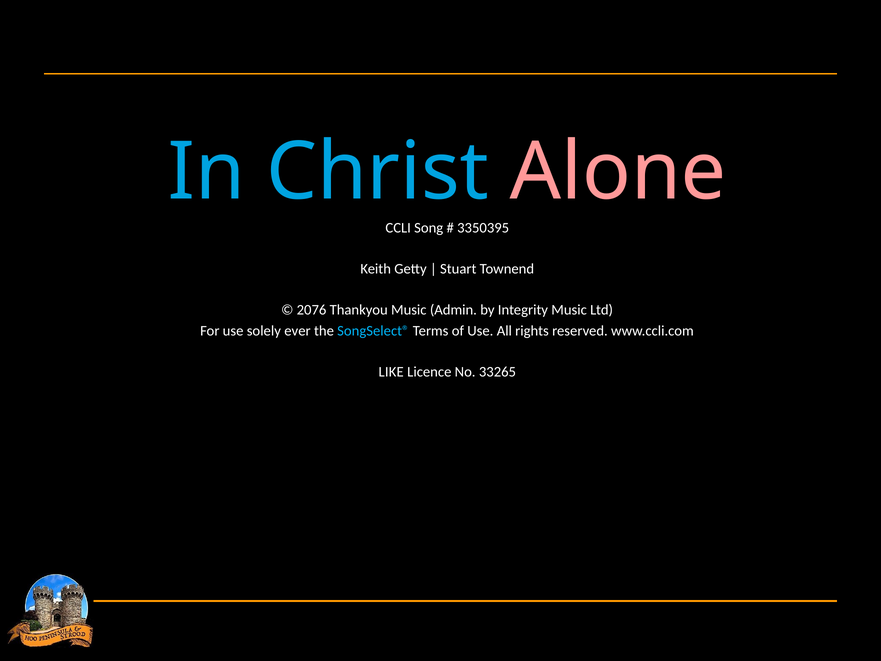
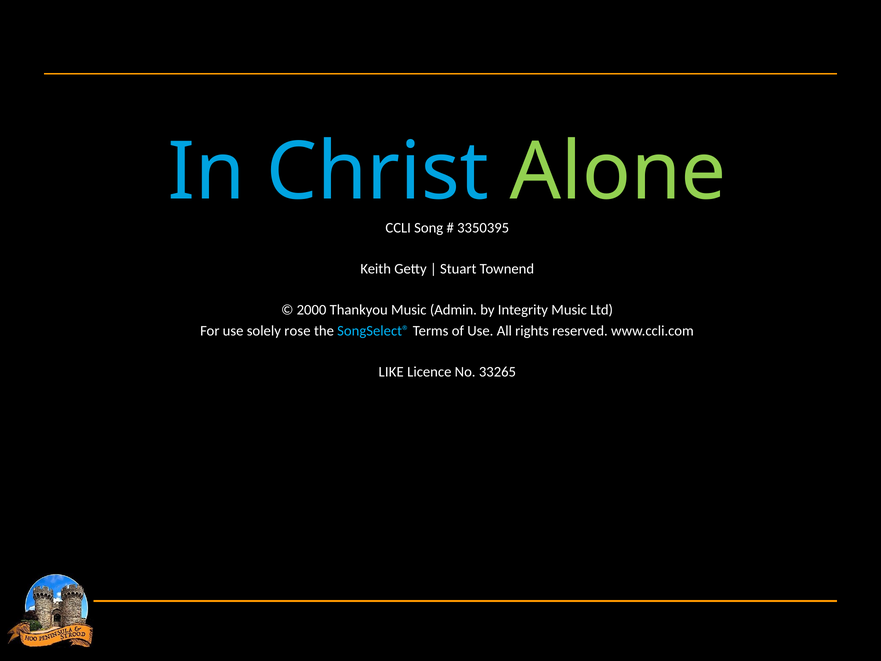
Alone colour: pink -> light green (618, 172)
2076: 2076 -> 2000 (312, 310)
ever: ever -> rose (297, 331)
